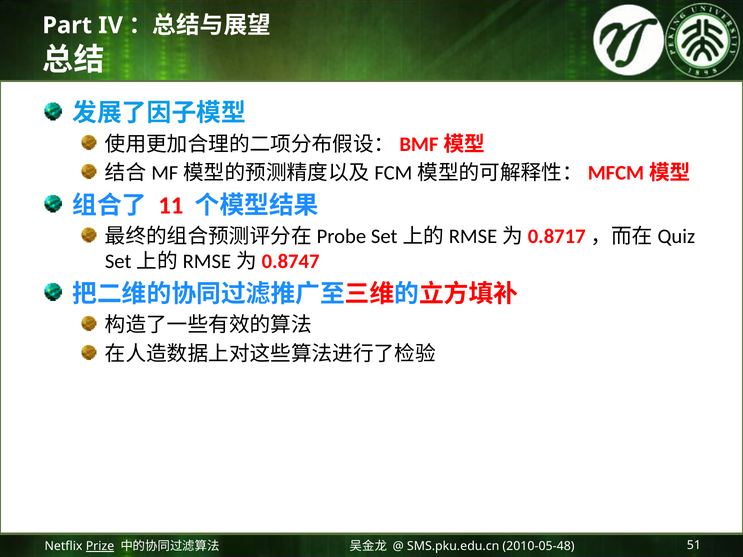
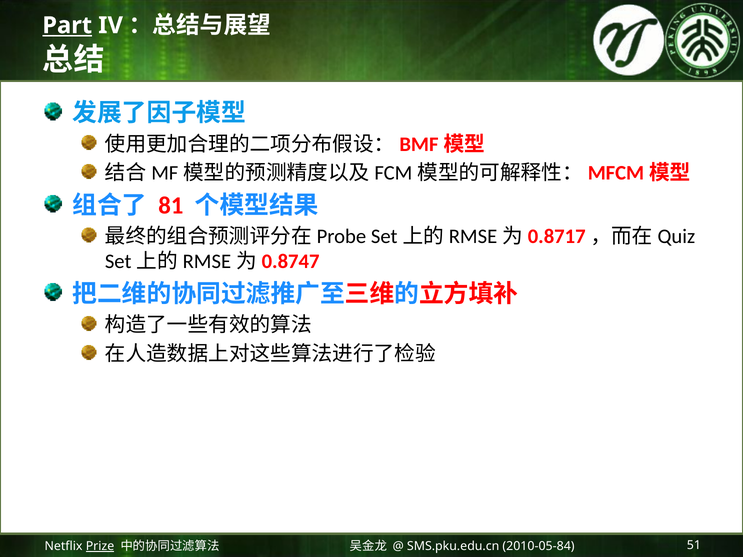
Part underline: none -> present (67, 25)
11: 11 -> 81 (171, 206)
2010-05-48: 2010-05-48 -> 2010-05-84 (539, 546)
